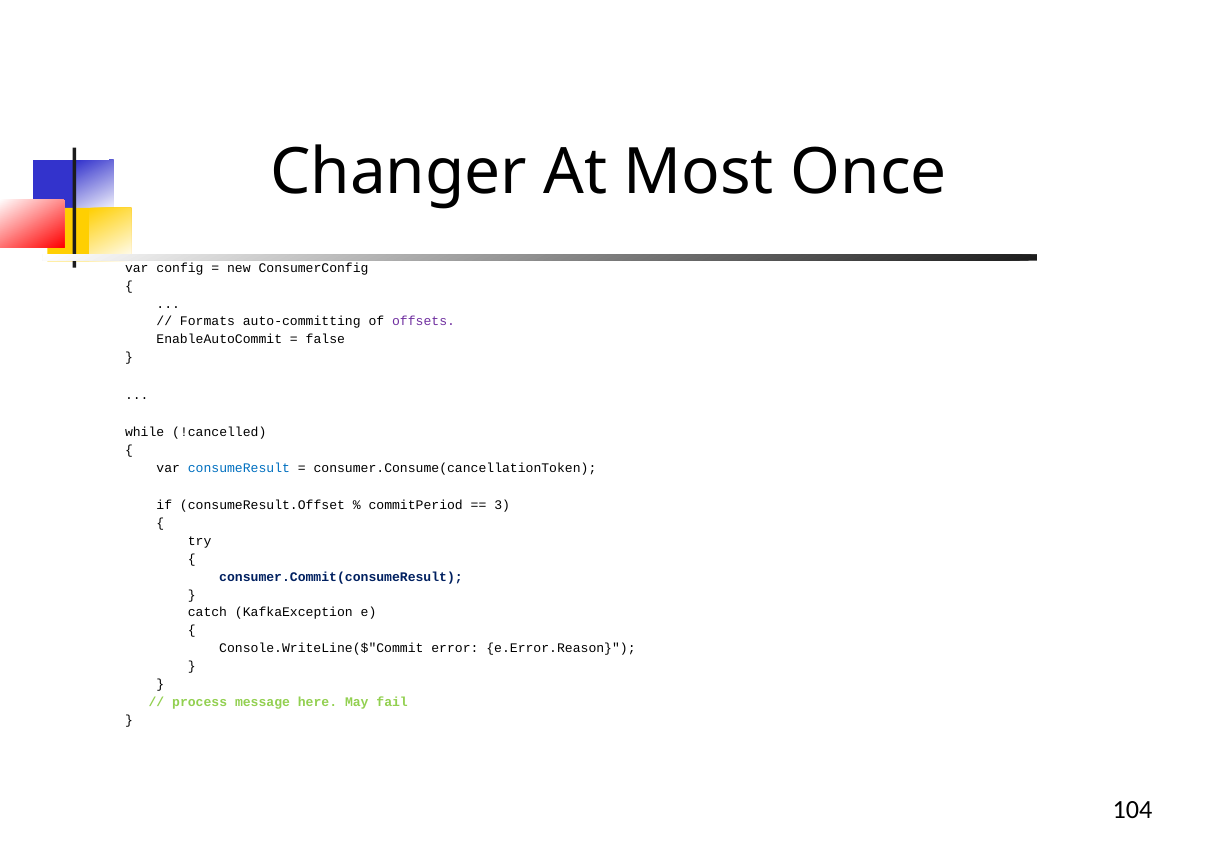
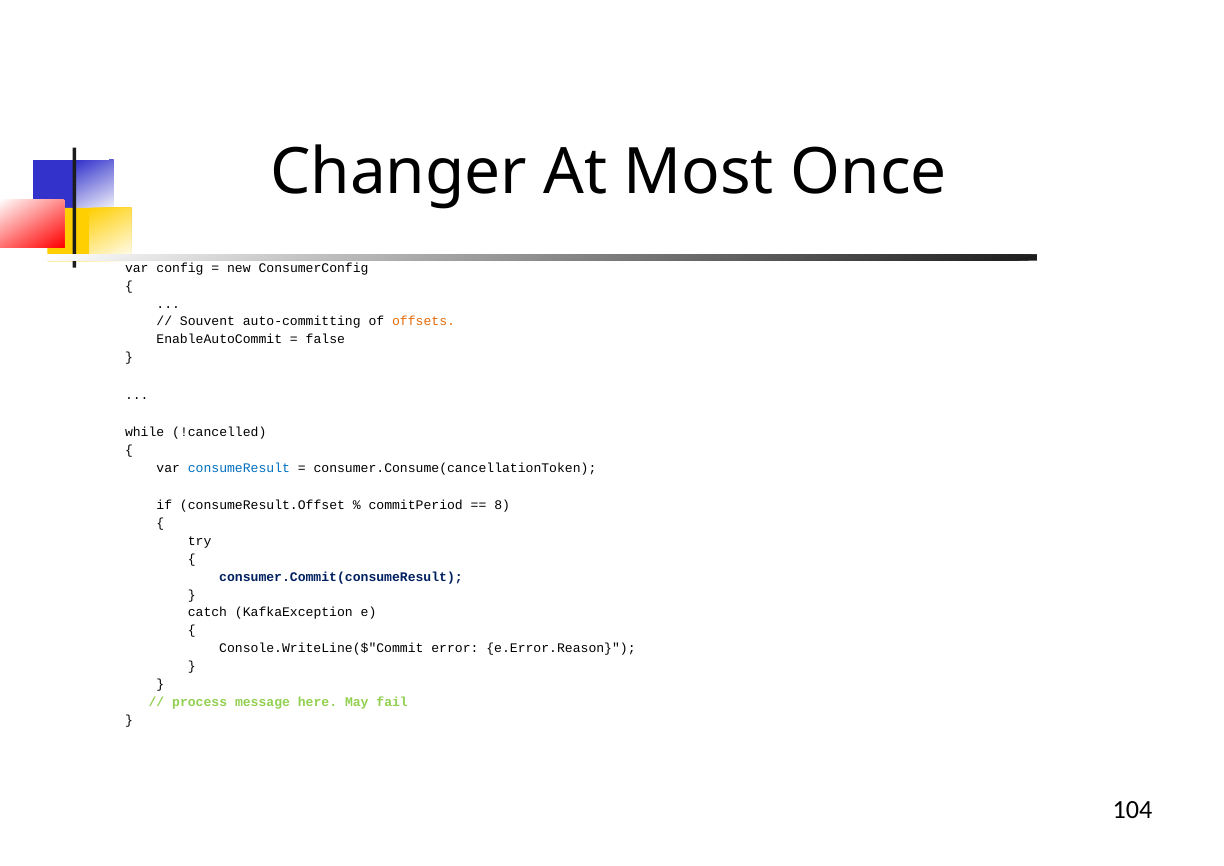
Formats: Formats -> Souvent (208, 321)
offsets colour: purple -> orange (424, 321)
3: 3 -> 8 (502, 505)
